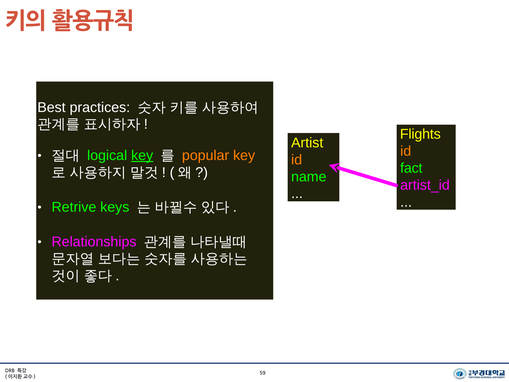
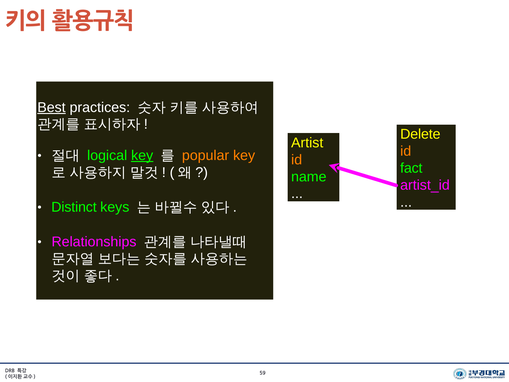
Best underline: none -> present (52, 107)
Flights: Flights -> Delete (420, 134)
Retrive: Retrive -> Distinct (74, 207)
